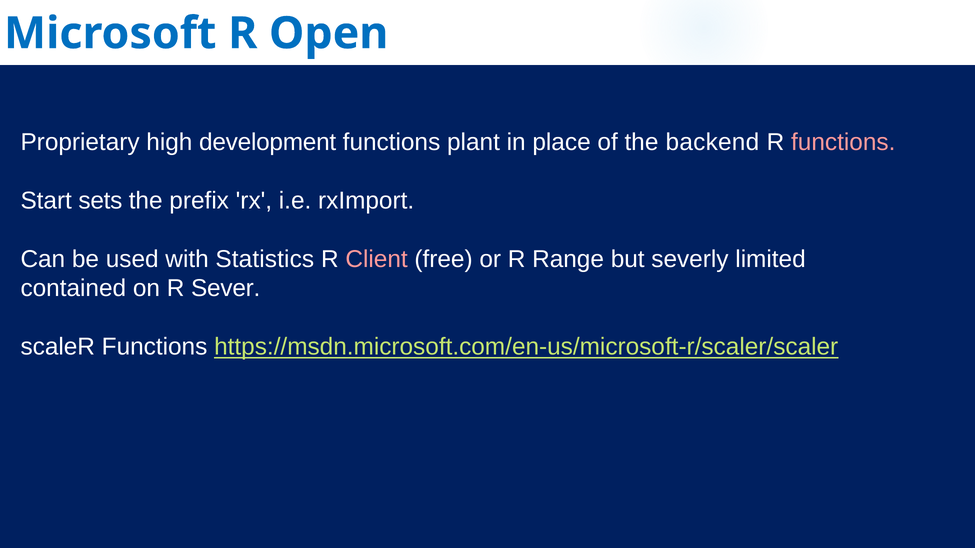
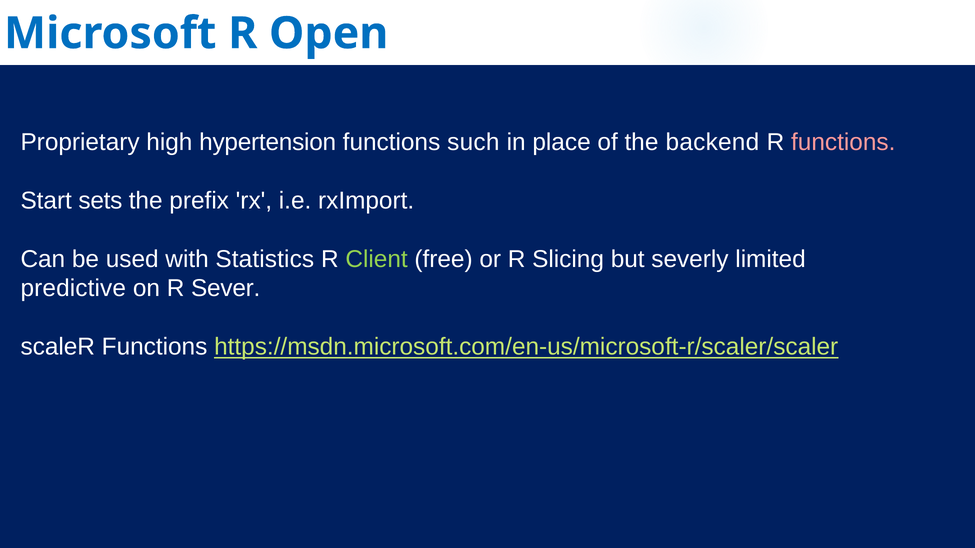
development: development -> hypertension (268, 142)
plant: plant -> such (473, 142)
Client colour: pink -> light green (377, 259)
Range: Range -> Slicing (568, 259)
contained: contained -> predictive (73, 289)
